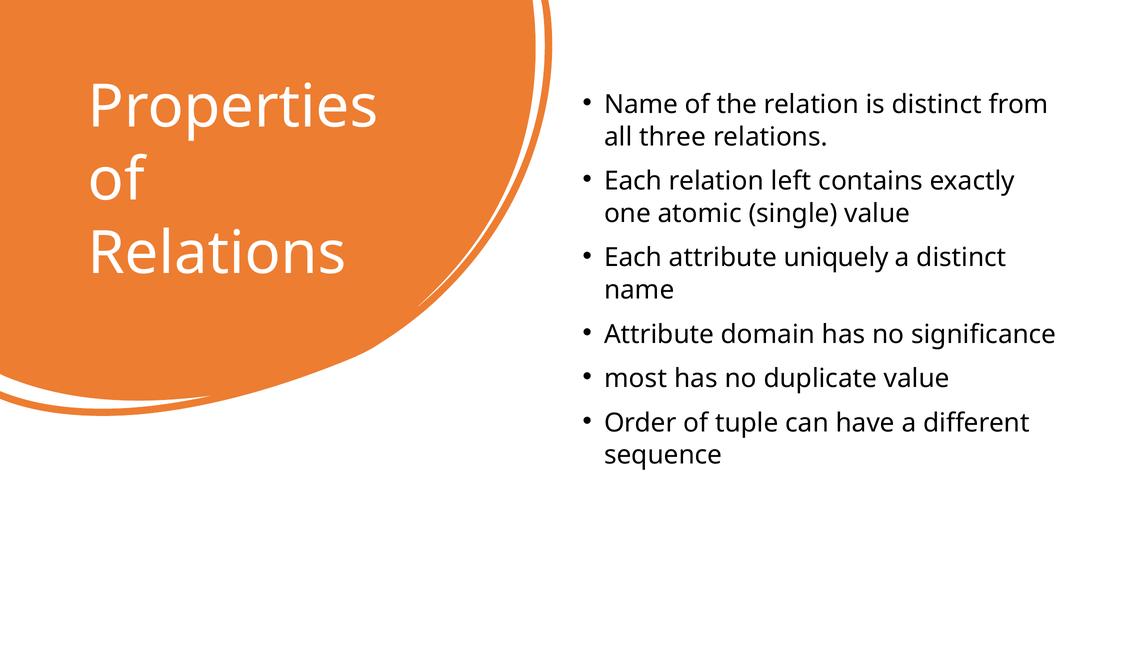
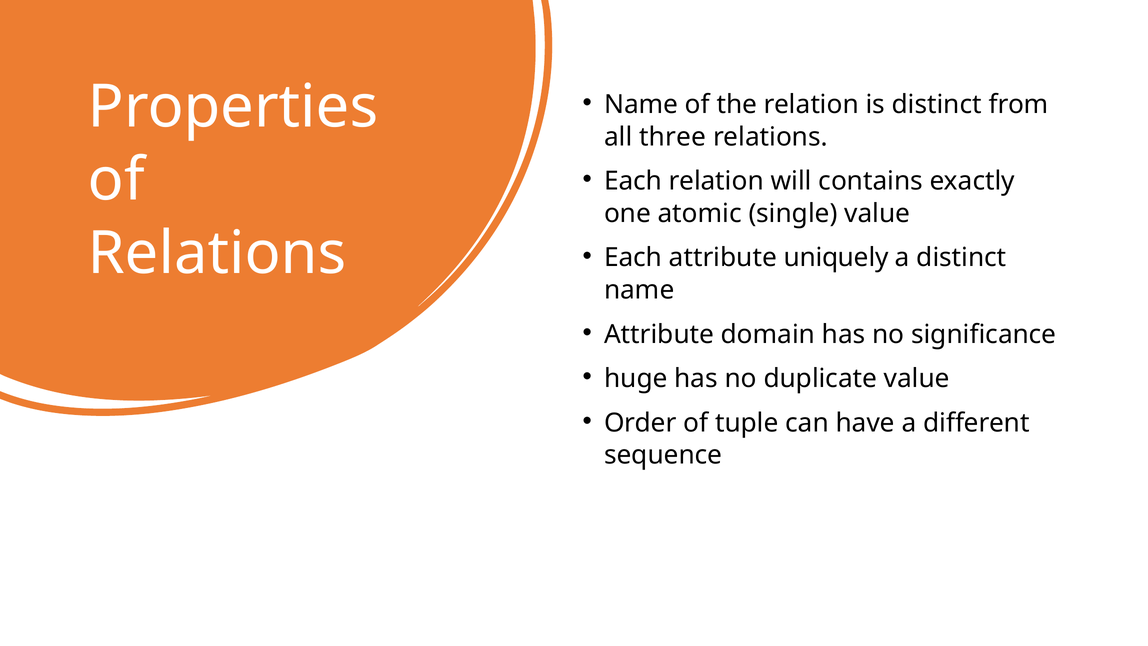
left: left -> will (791, 181)
most: most -> huge (636, 379)
